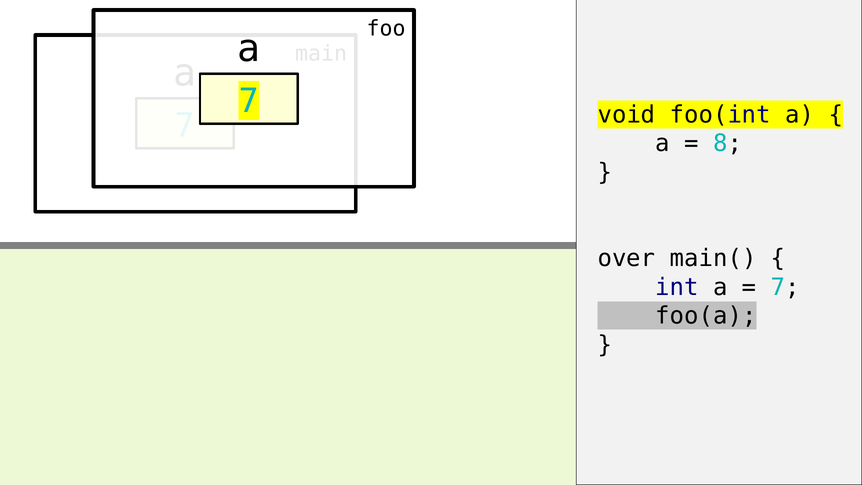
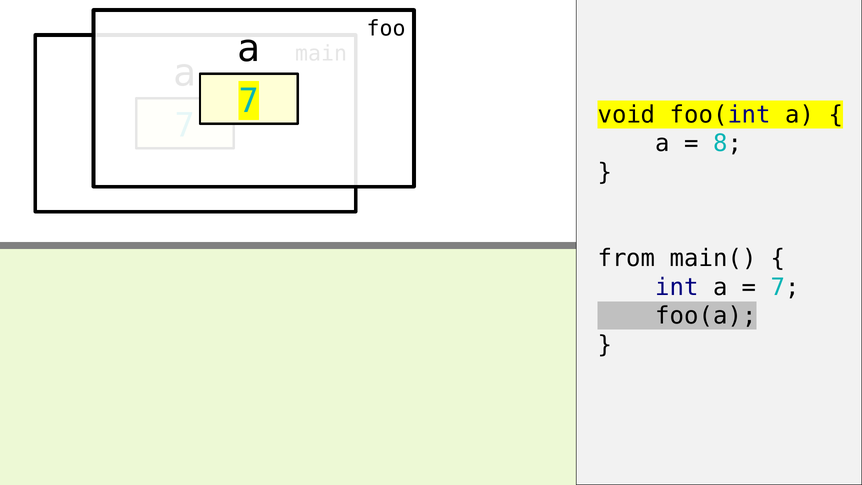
over: over -> from (626, 258)
